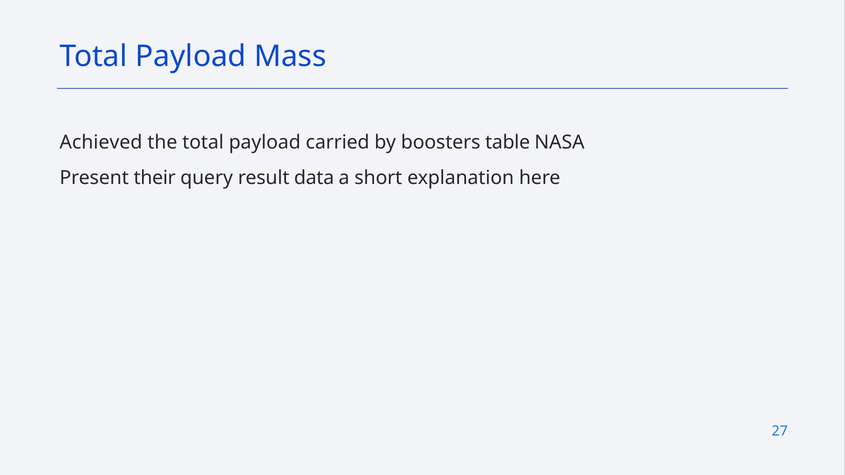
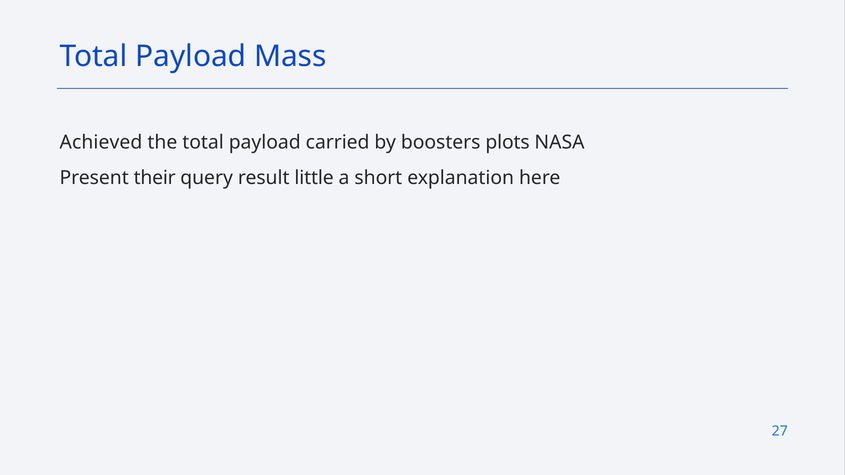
table: table -> plots (508, 143)
data: data -> little (314, 178)
